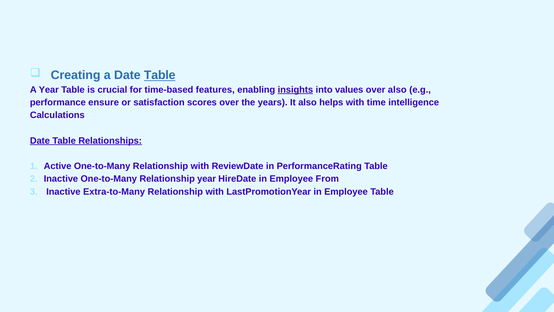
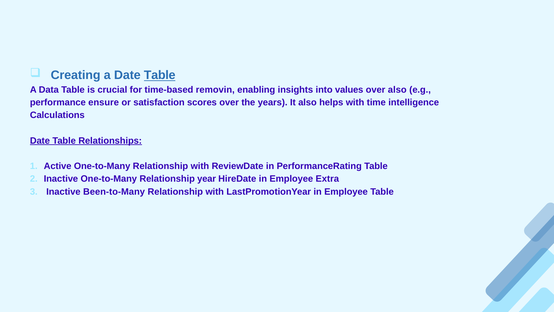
A Year: Year -> Data (49, 90)
features: features -> removin (215, 90)
insights underline: present -> none (295, 90)
From: From -> Extra (327, 179)
Extra-to-Many: Extra-to-Many -> Been-to-Many (114, 191)
